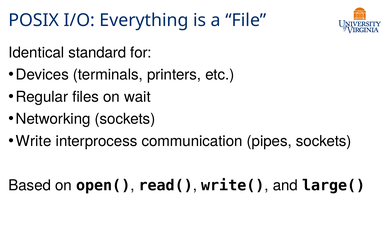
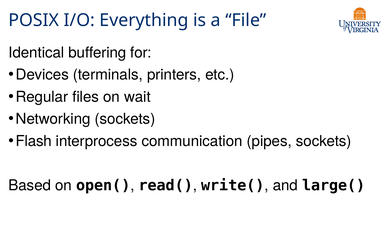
standard: standard -> buffering (97, 53)
Write: Write -> Flash (34, 141)
